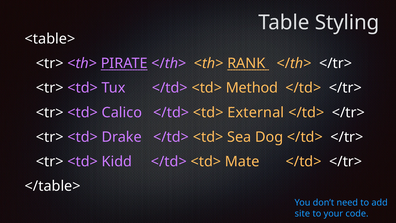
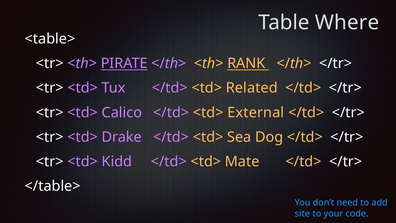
Styling: Styling -> Where (347, 23)
Method: Method -> Related (252, 88)
